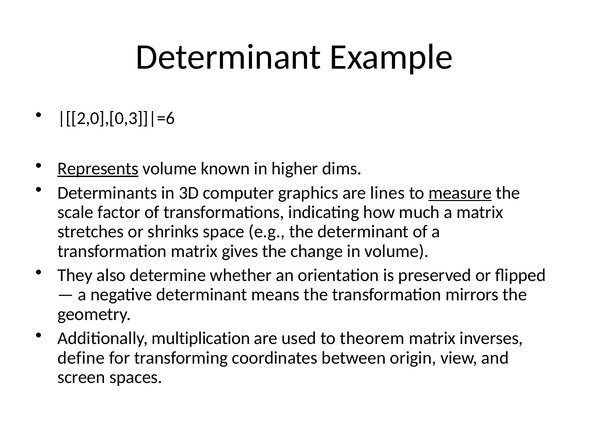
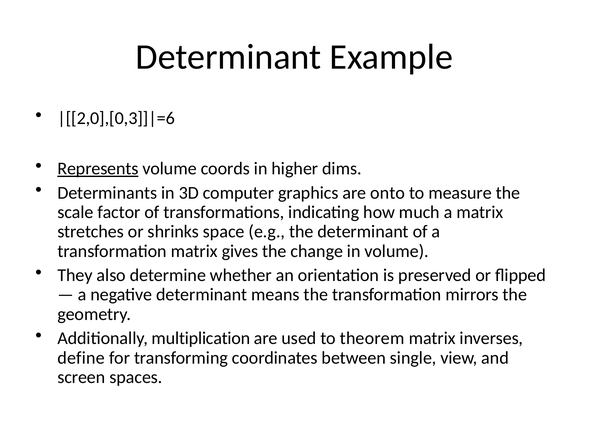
known: known -> coords (225, 169)
lines: lines -> onto (388, 193)
measure underline: present -> none (460, 193)
origin: origin -> single (413, 358)
